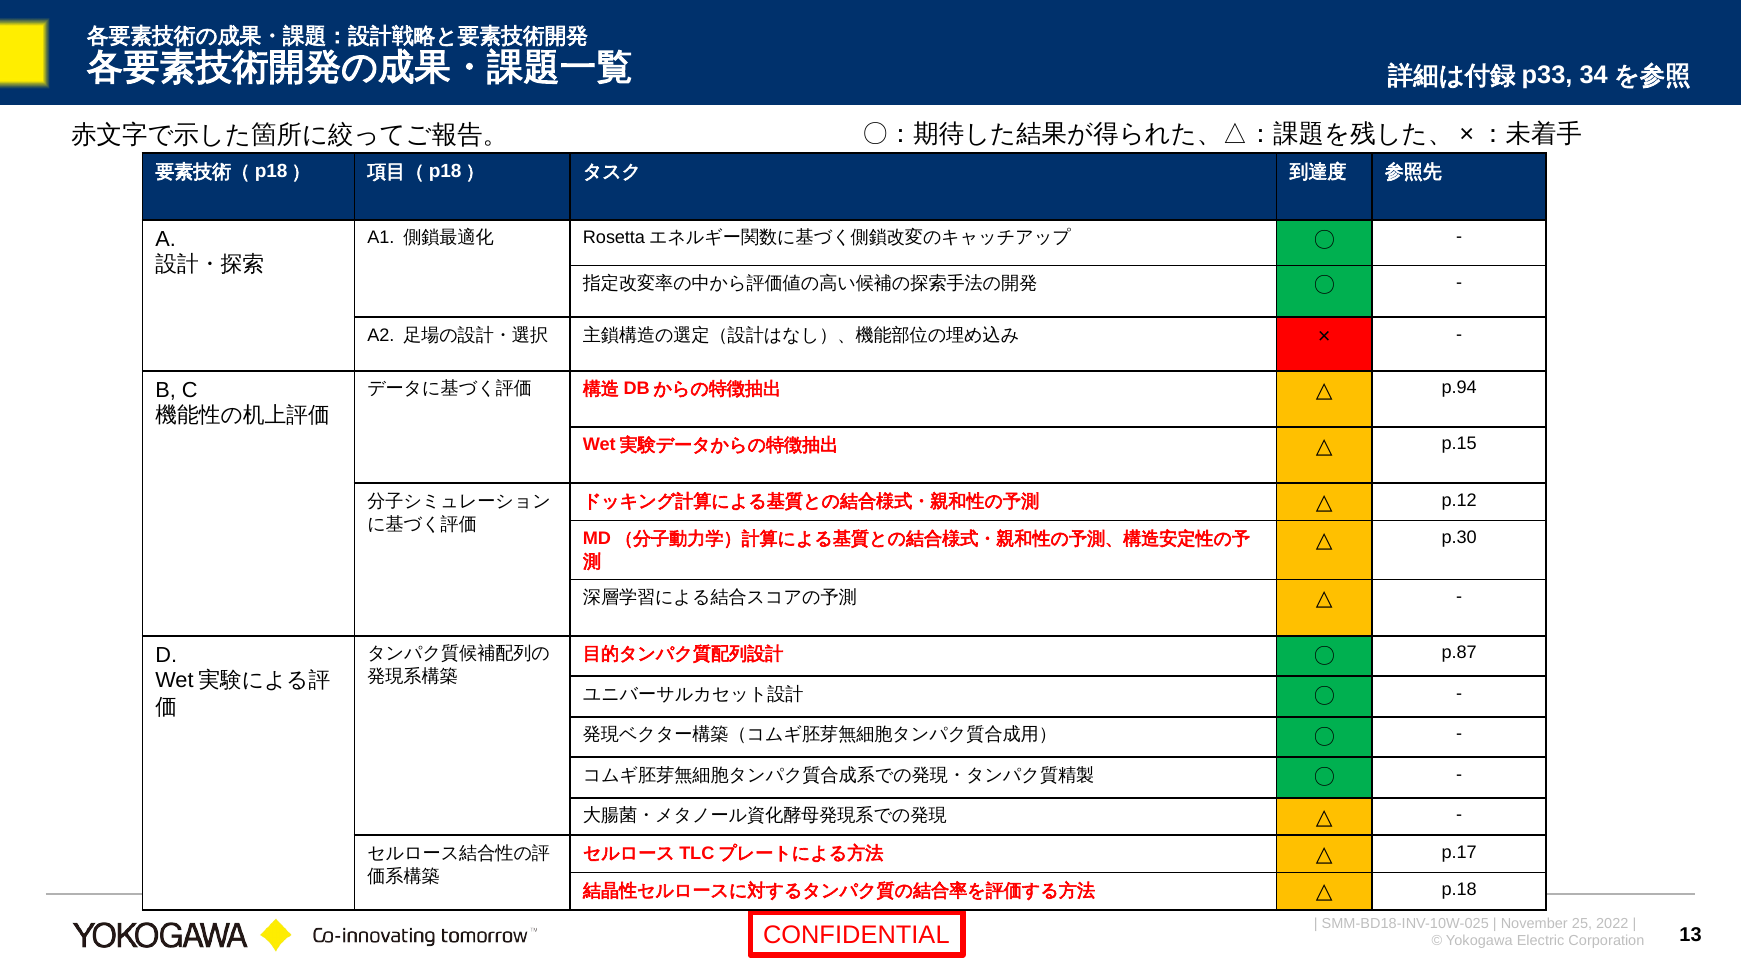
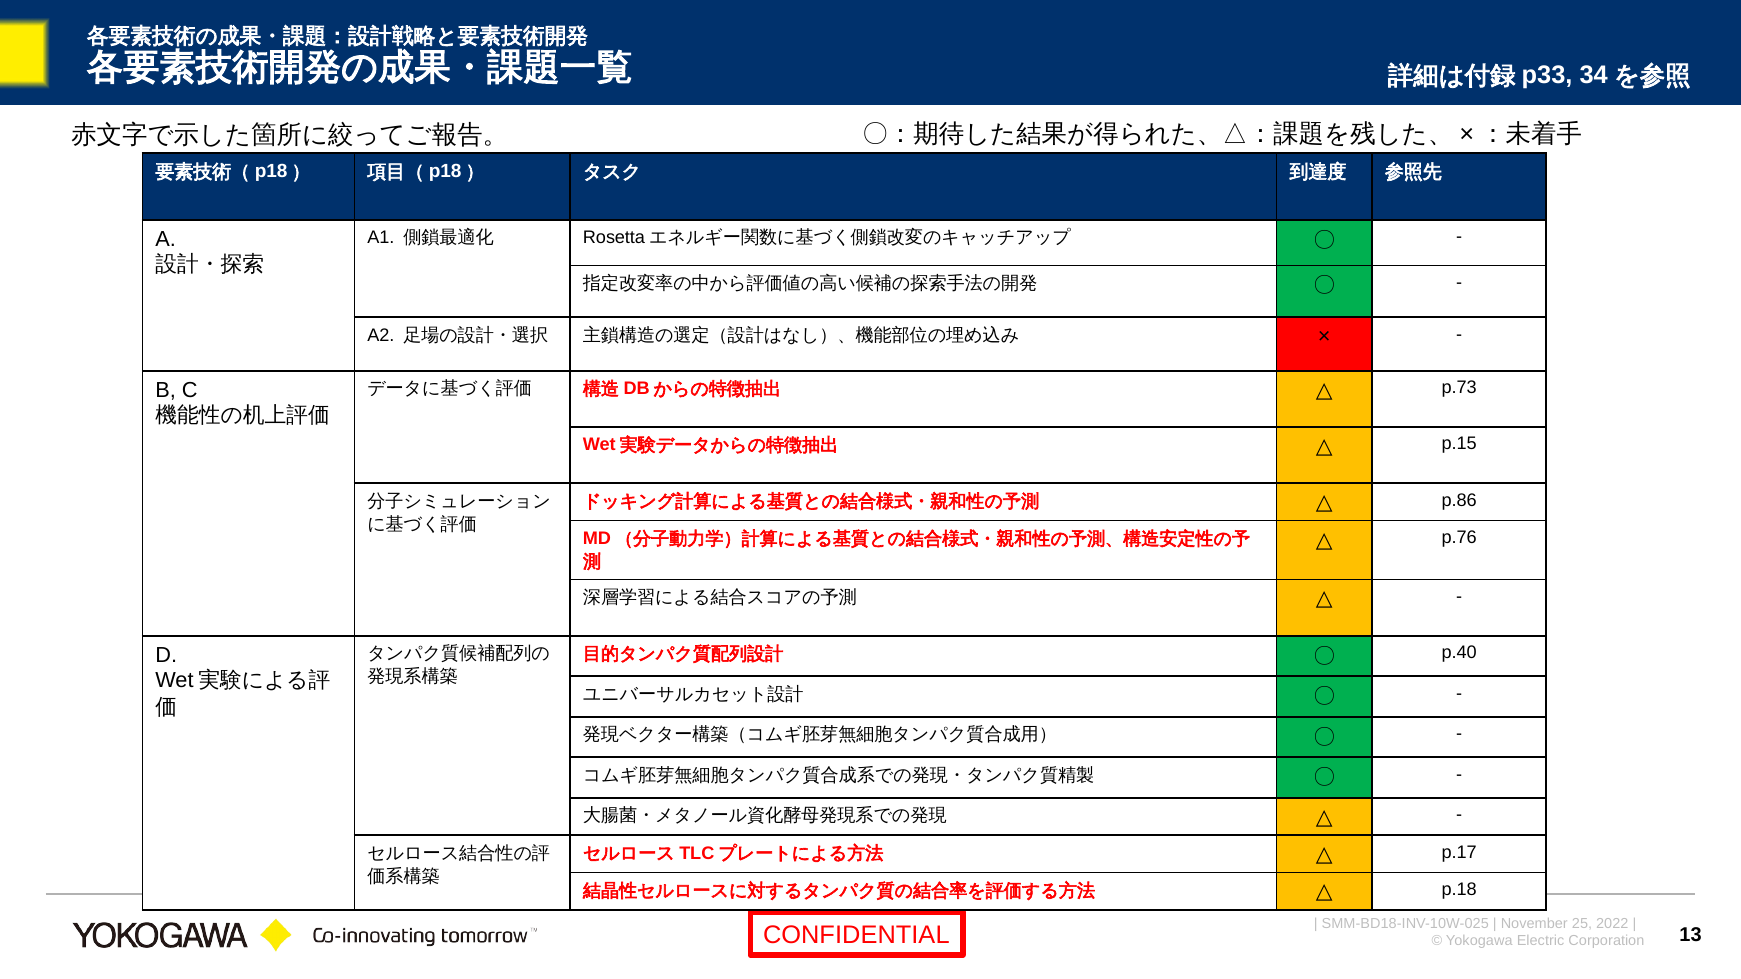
p.94: p.94 -> p.73 (1459, 388)
p.12: p.12 -> p.86 (1459, 500)
p.30: p.30 -> p.76 (1459, 538)
p.87: p.87 -> p.40 (1459, 653)
